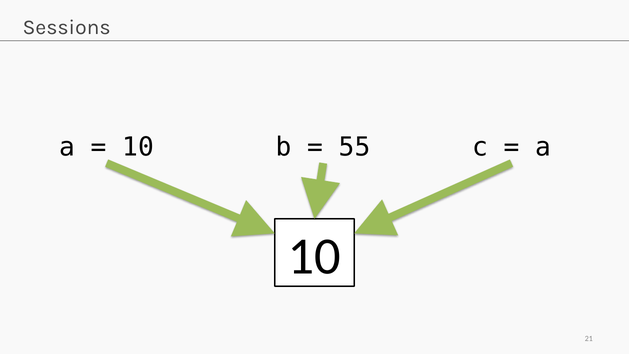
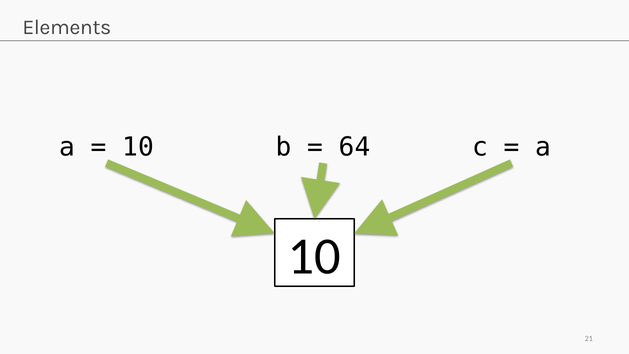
Sessions: Sessions -> Elements (67, 28)
55: 55 -> 64 (355, 147)
